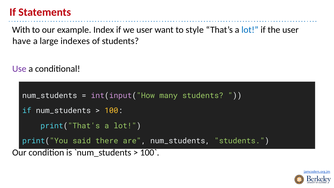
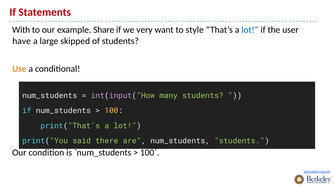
Index: Index -> Share (104, 30)
we user: user -> very (144, 30)
indexes: indexes -> skipped (75, 41)
Use colour: purple -> orange (19, 69)
